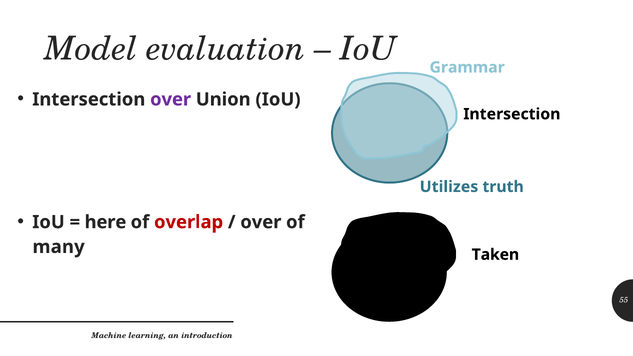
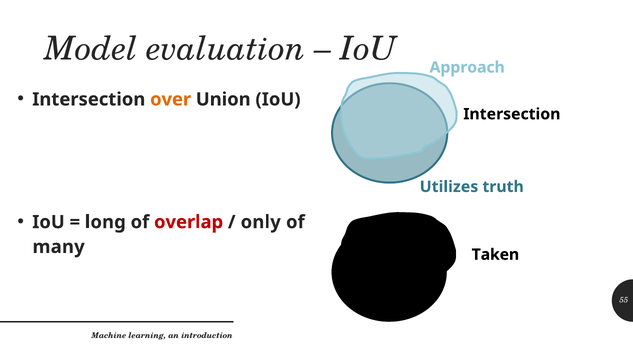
Grammar: Grammar -> Approach (467, 67)
over colour: purple -> orange (171, 99)
here: here -> long (105, 222)
over: over -> only (261, 222)
